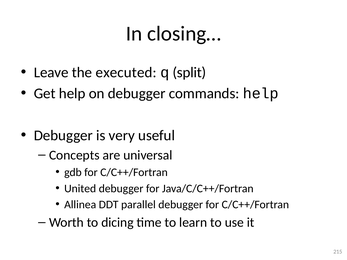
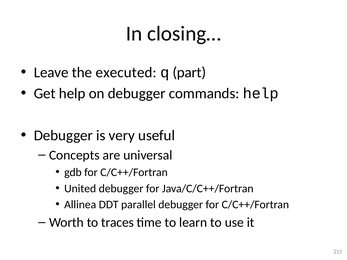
split: split -> part (189, 72)
dicing: dicing -> traces (118, 223)
